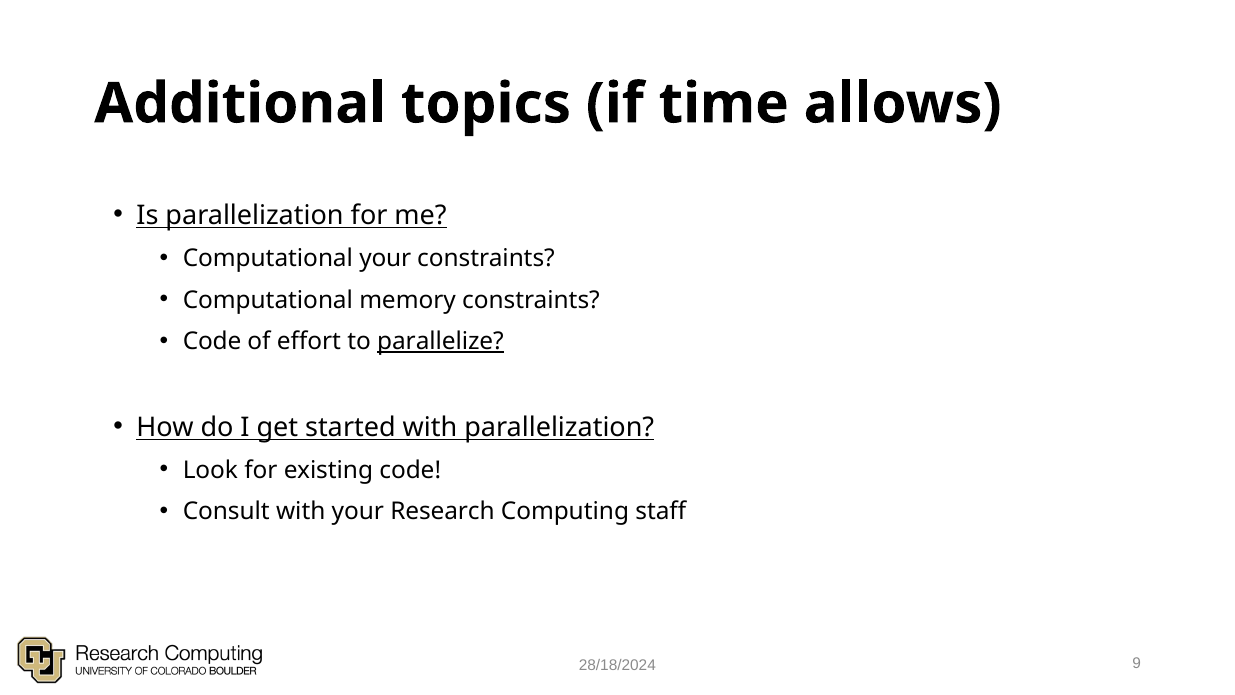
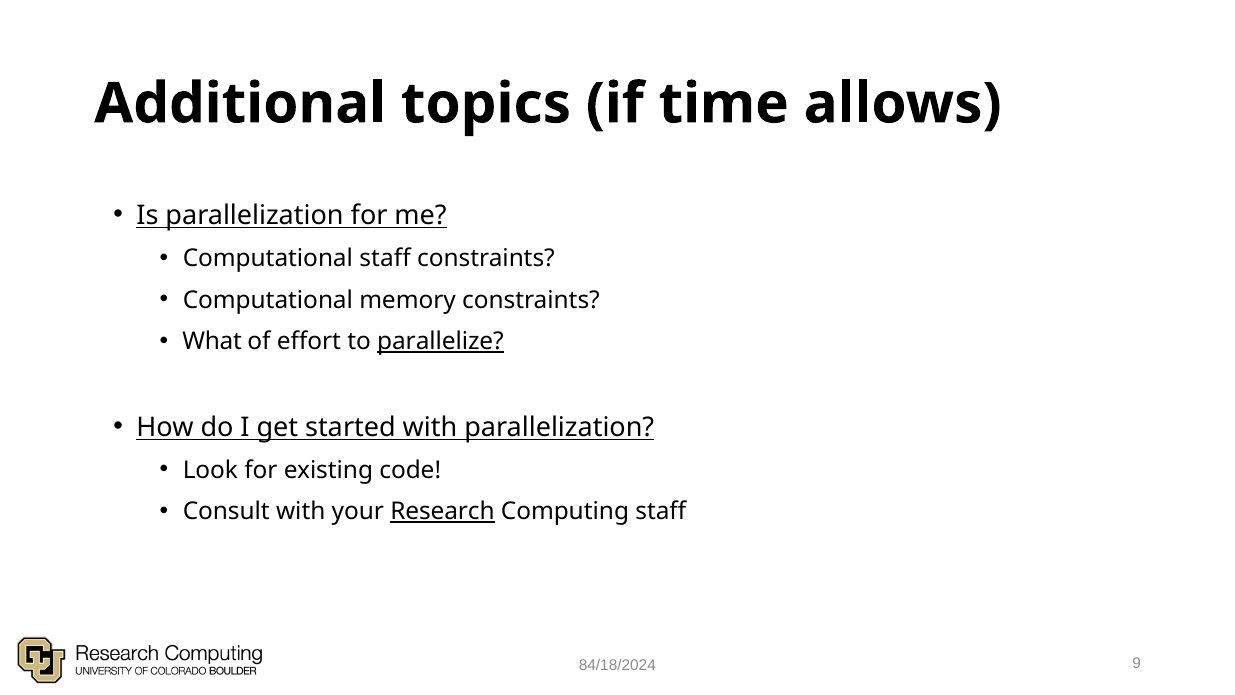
Computational your: your -> staff (385, 258)
Code: Code -> What (212, 341)
Research underline: none -> present (442, 511)
28/18/2024: 28/18/2024 -> 84/18/2024 (617, 665)
